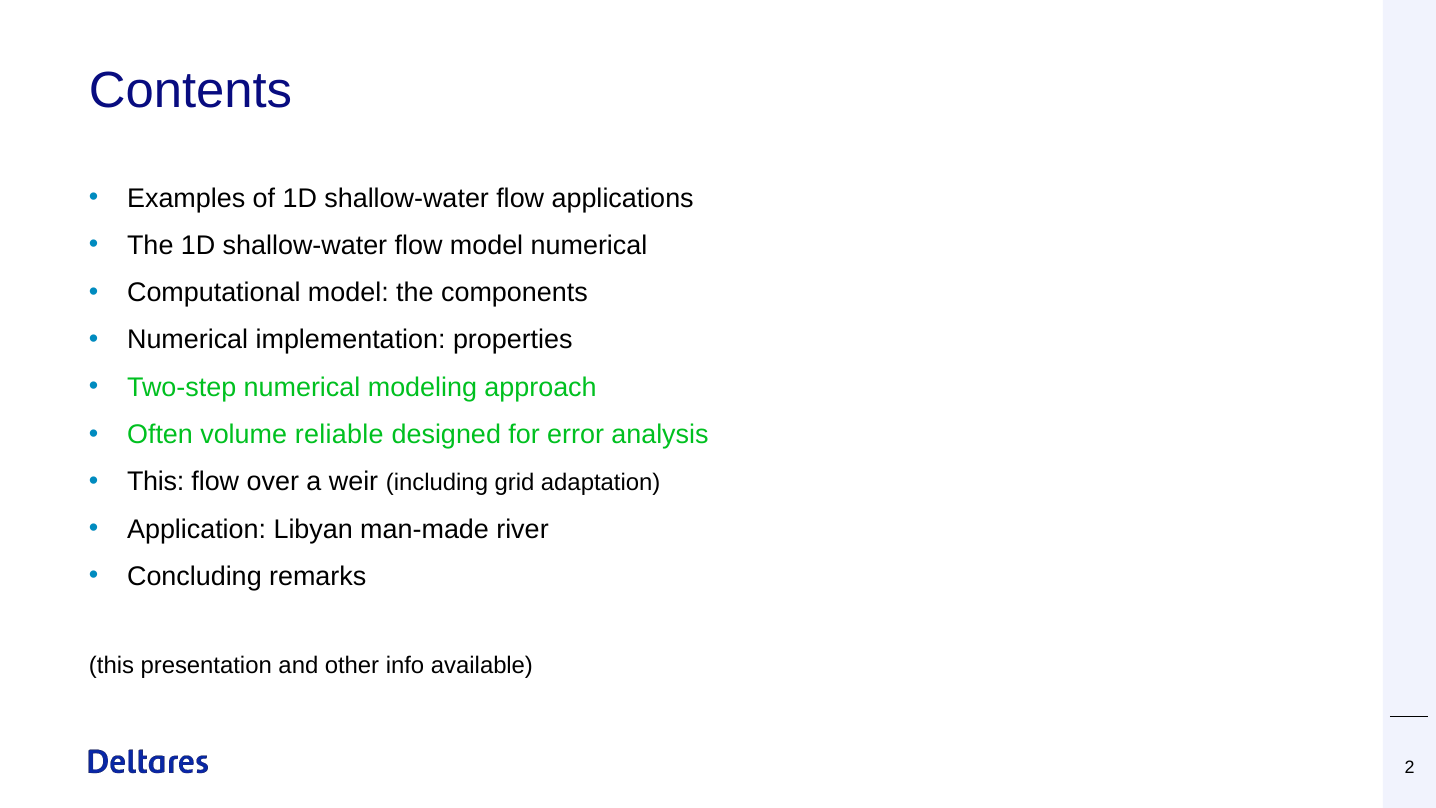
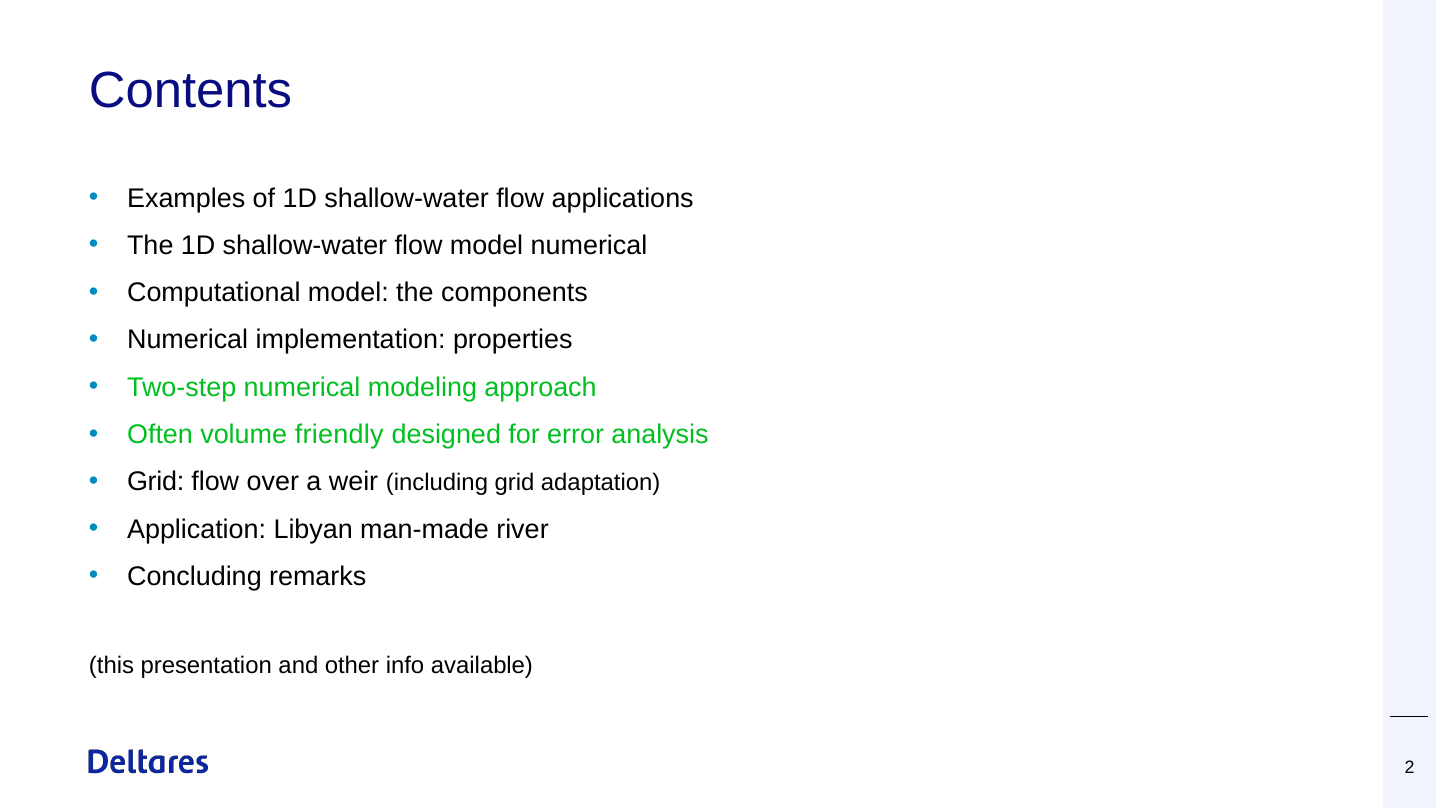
reliable: reliable -> friendly (339, 434)
This: This -> Grid (156, 482)
